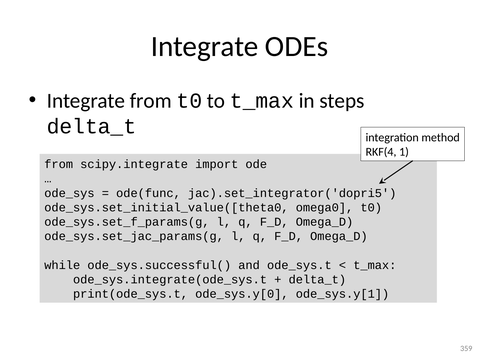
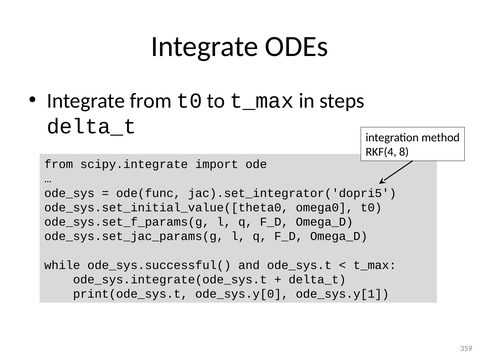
1: 1 -> 8 (404, 152)
